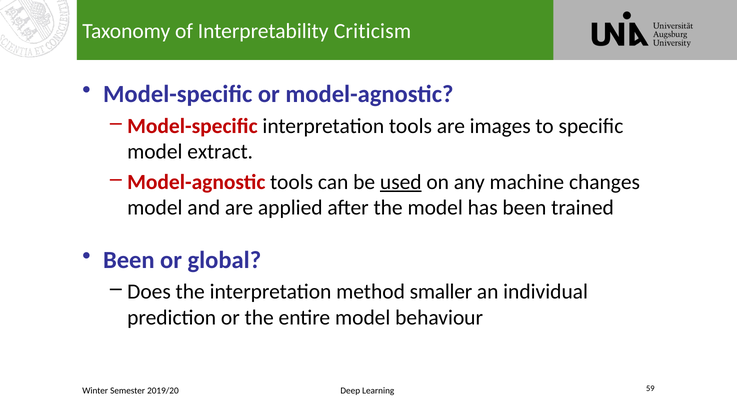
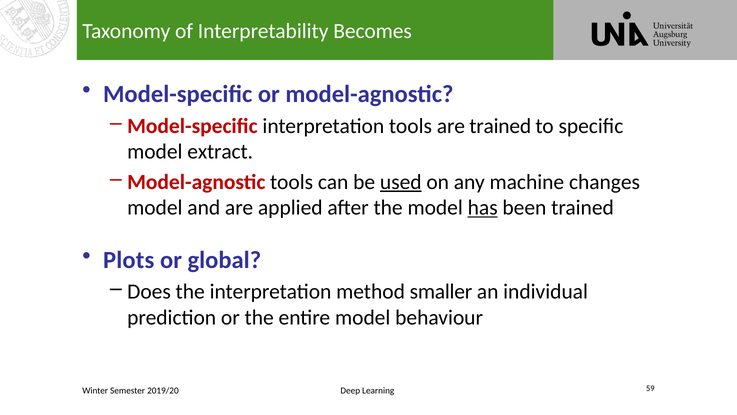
Criticism: Criticism -> Becomes (373, 31)
are images: images -> trained (500, 126)
has underline: none -> present (483, 208)
Been: Been -> Plots (129, 260)
